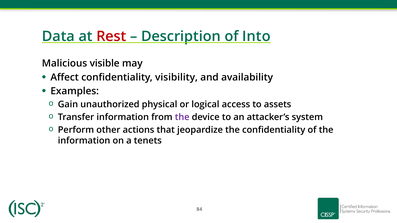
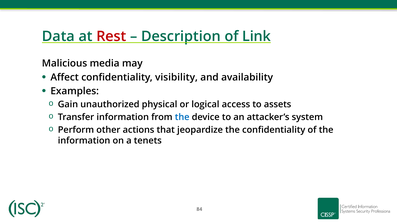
Into: Into -> Link (257, 36)
visible: visible -> media (105, 64)
the colour: purple -> blue (182, 117)
